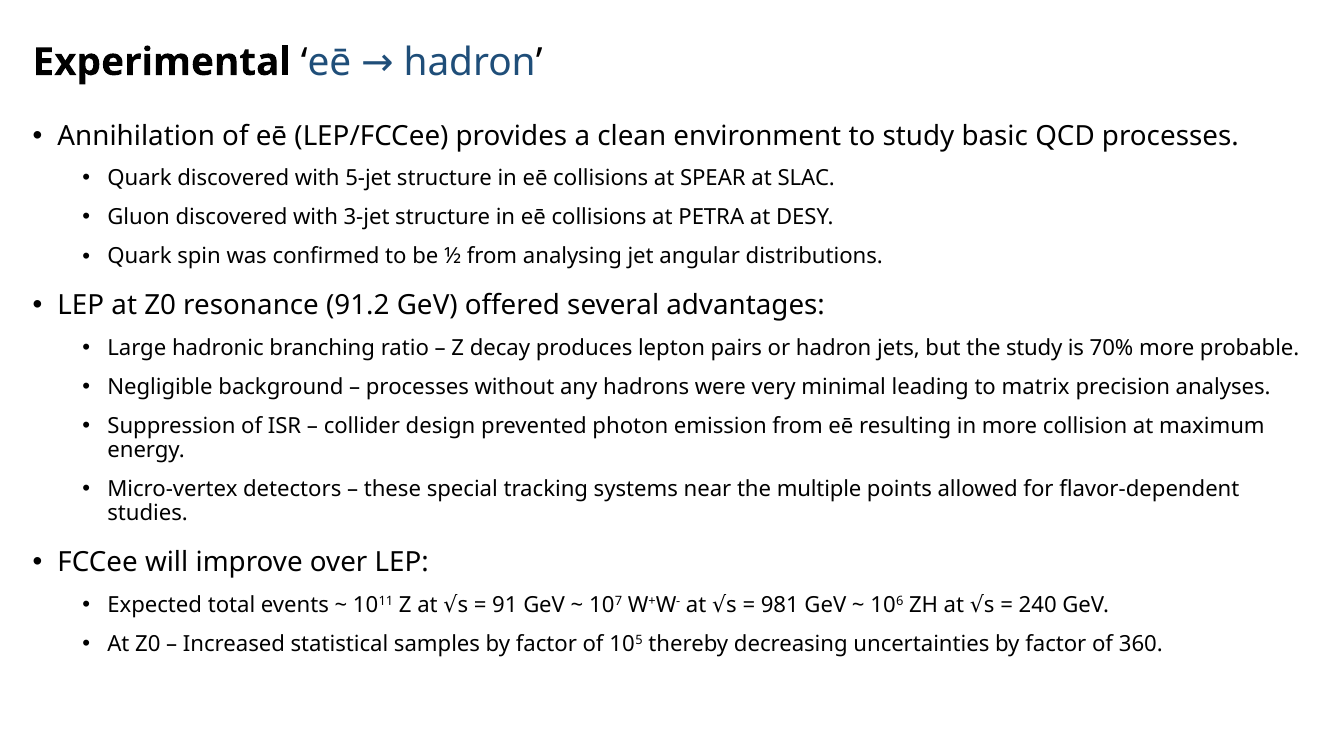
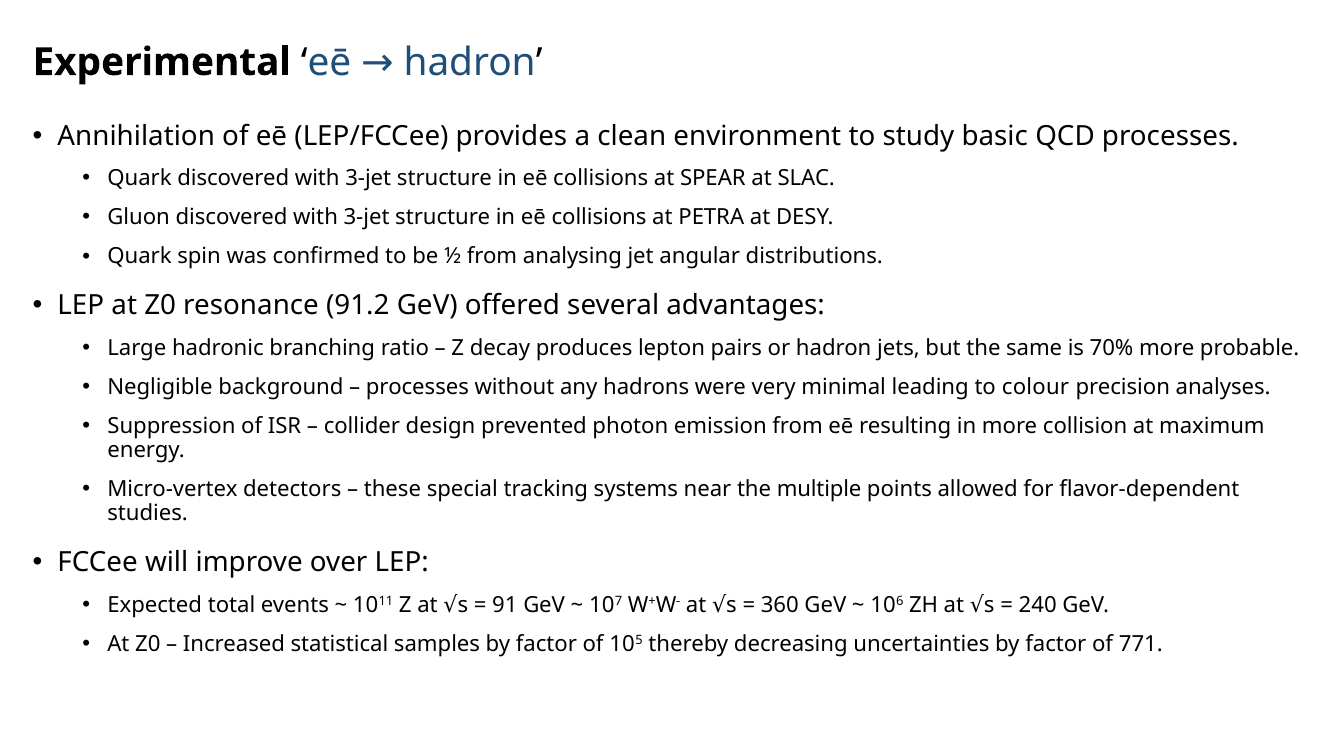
Quark discovered with 5-jet: 5-jet -> 3-jet (368, 178)
the study: study -> same (1034, 348)
matrix: matrix -> colour (1036, 387)
981: 981 -> 360 (780, 604)
360: 360 -> 771 (1141, 644)
